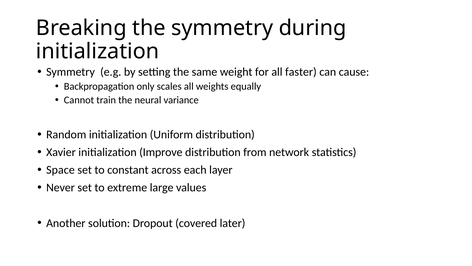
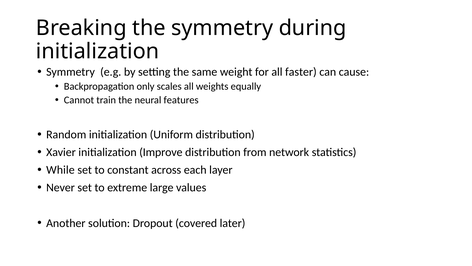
variance: variance -> features (181, 100)
Space: Space -> While (60, 170)
